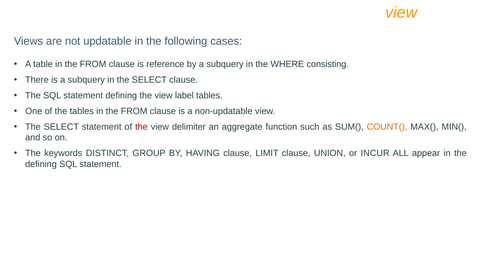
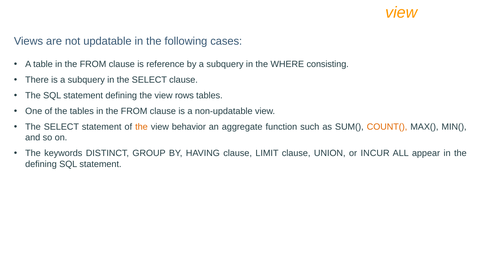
label: label -> rows (184, 95)
the colour: red -> orange (141, 127)
delimiter: delimiter -> behavior (189, 127)
